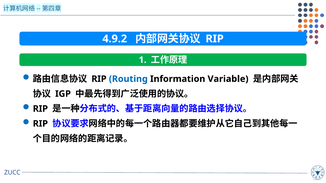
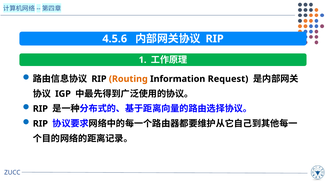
4.9.2: 4.9.2 -> 4.5.6 (115, 39)
Routing colour: blue -> orange (128, 79)
Variable: Variable -> Request (228, 79)
